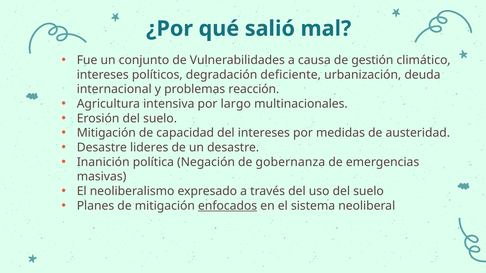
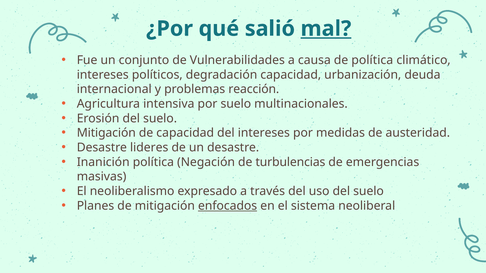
mal underline: none -> present (326, 29)
de gestión: gestión -> política (372, 60)
degradación deficiente: deficiente -> capacidad (291, 75)
por largo: largo -> suelo (236, 104)
gobernanza: gobernanza -> turbulencias (290, 162)
